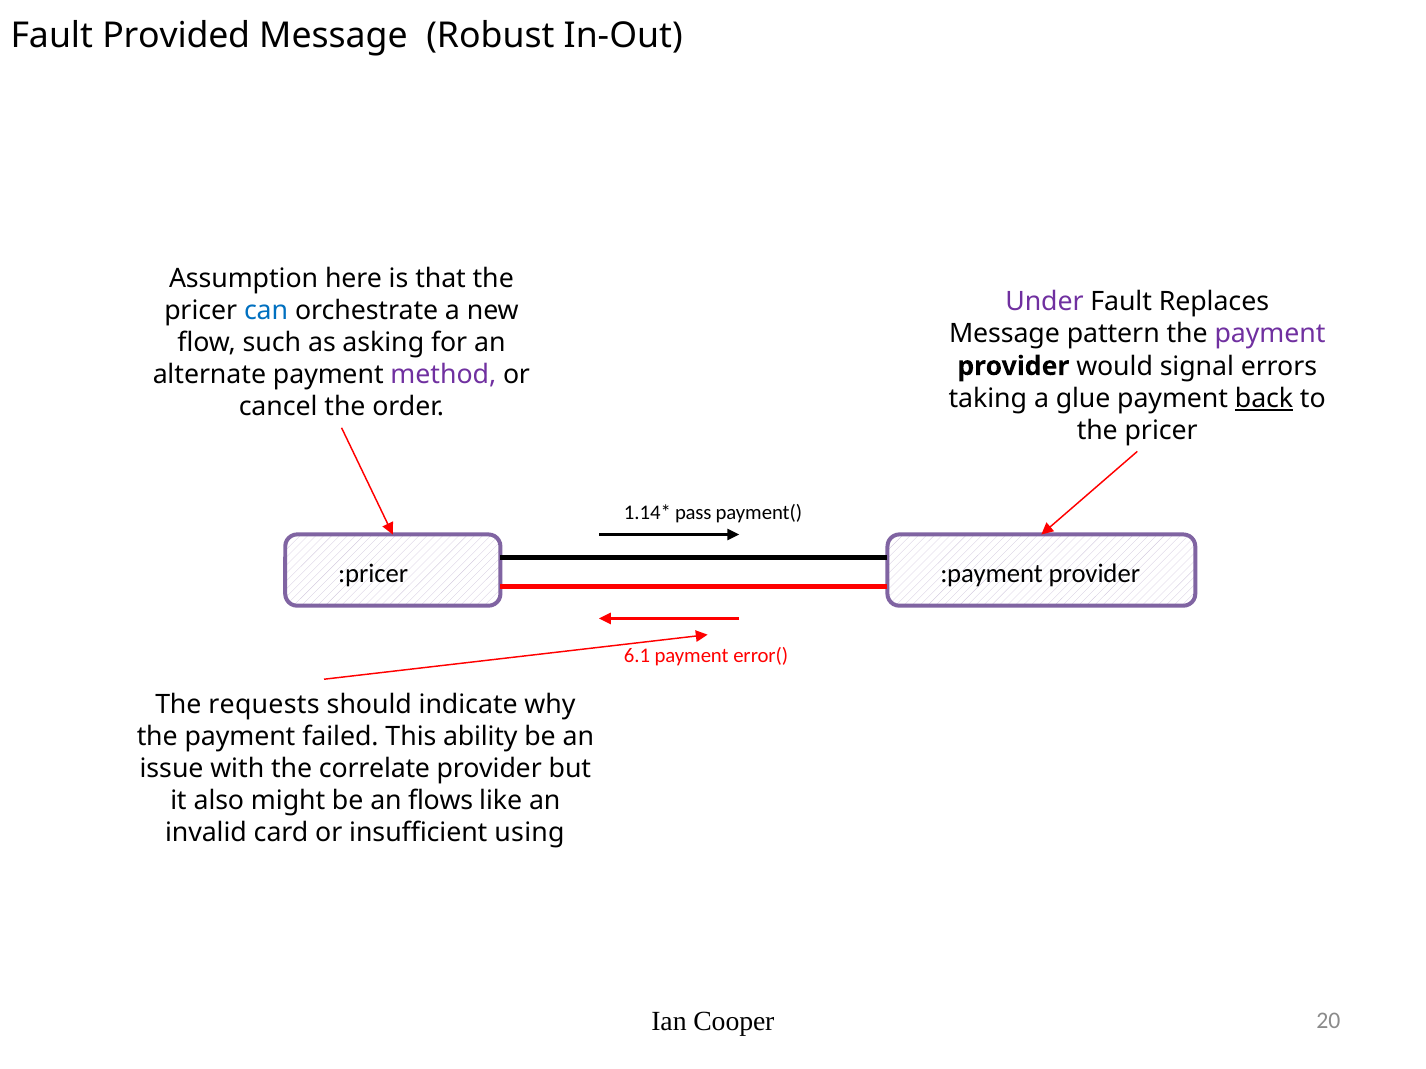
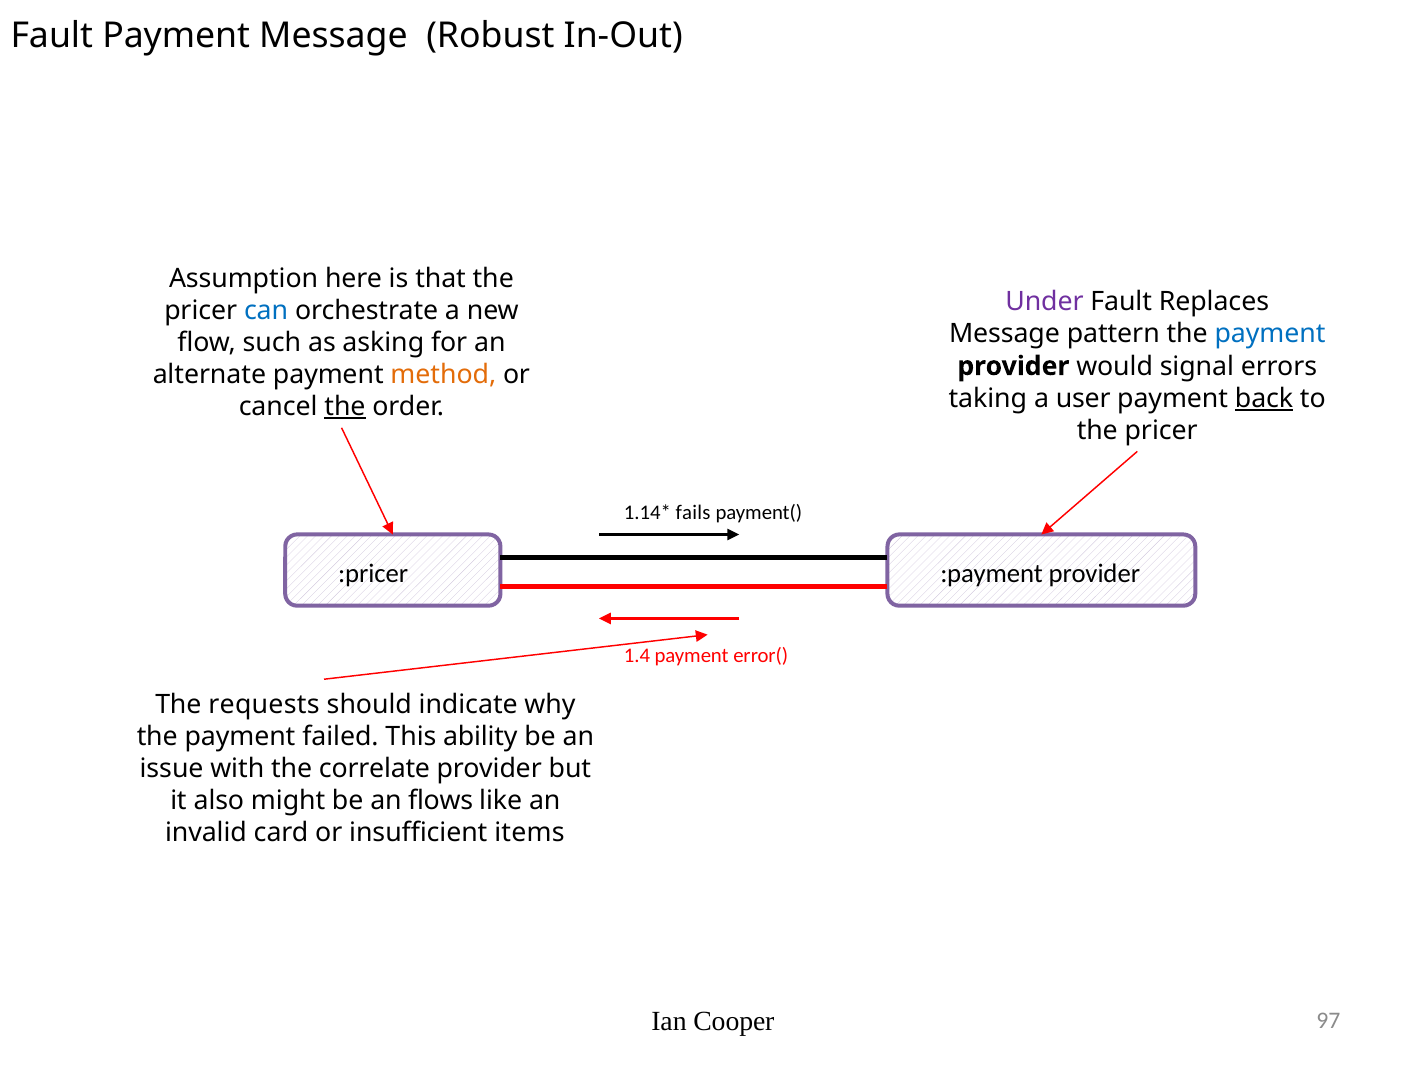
Fault Provided: Provided -> Payment (176, 36)
payment colour: purple -> blue (1270, 334)
method colour: purple -> orange (443, 375)
glue: glue -> user (1083, 398)
the underline: none -> present (345, 407)
pass: pass -> fails (693, 512)
6.1: 6.1 -> 1.4 (637, 656)
using: using -> items (530, 833)
20: 20 -> 97 (1328, 1021)
